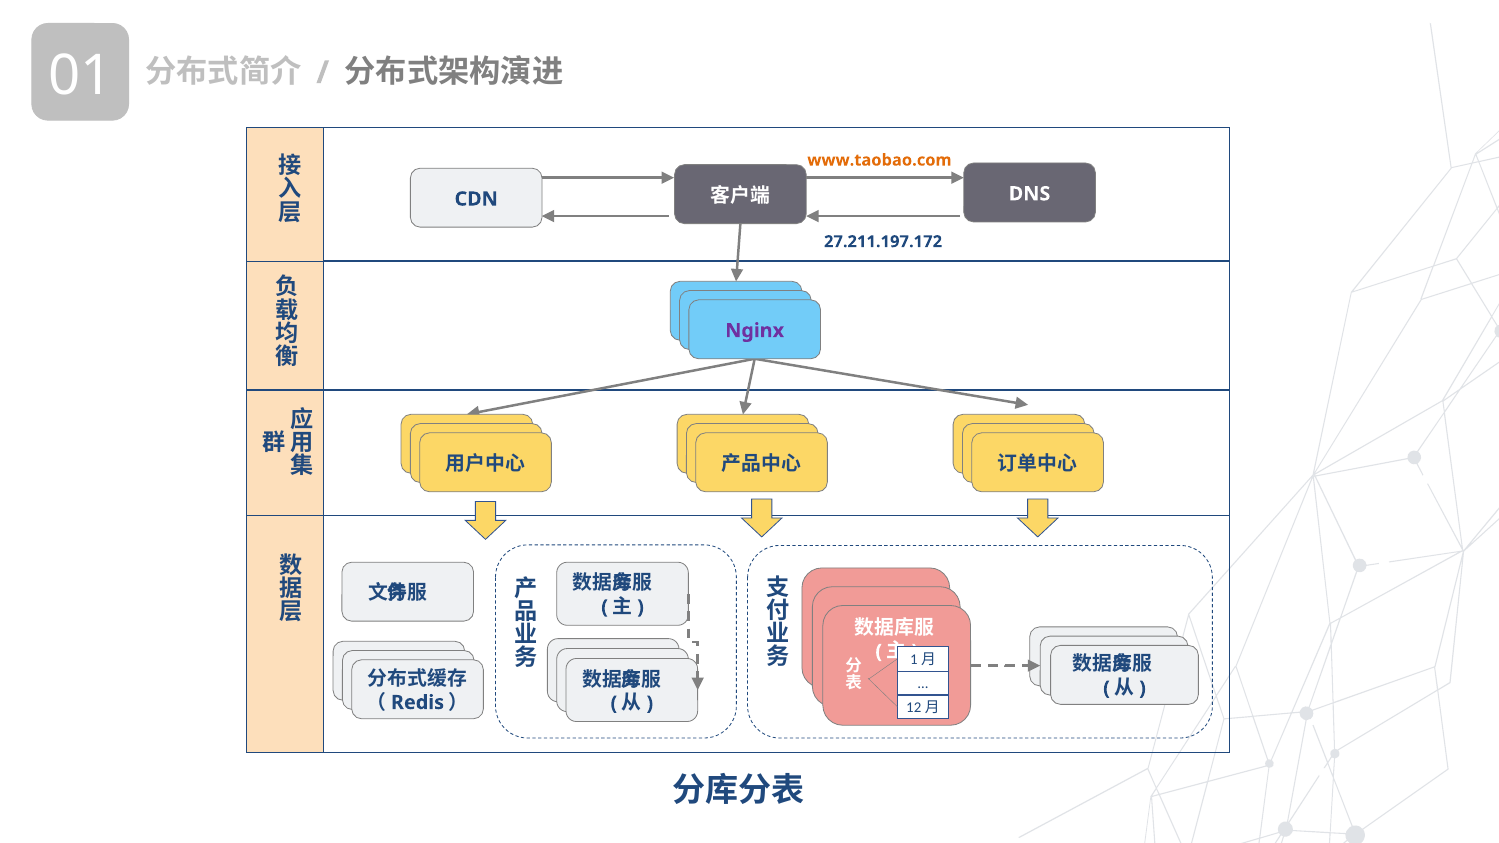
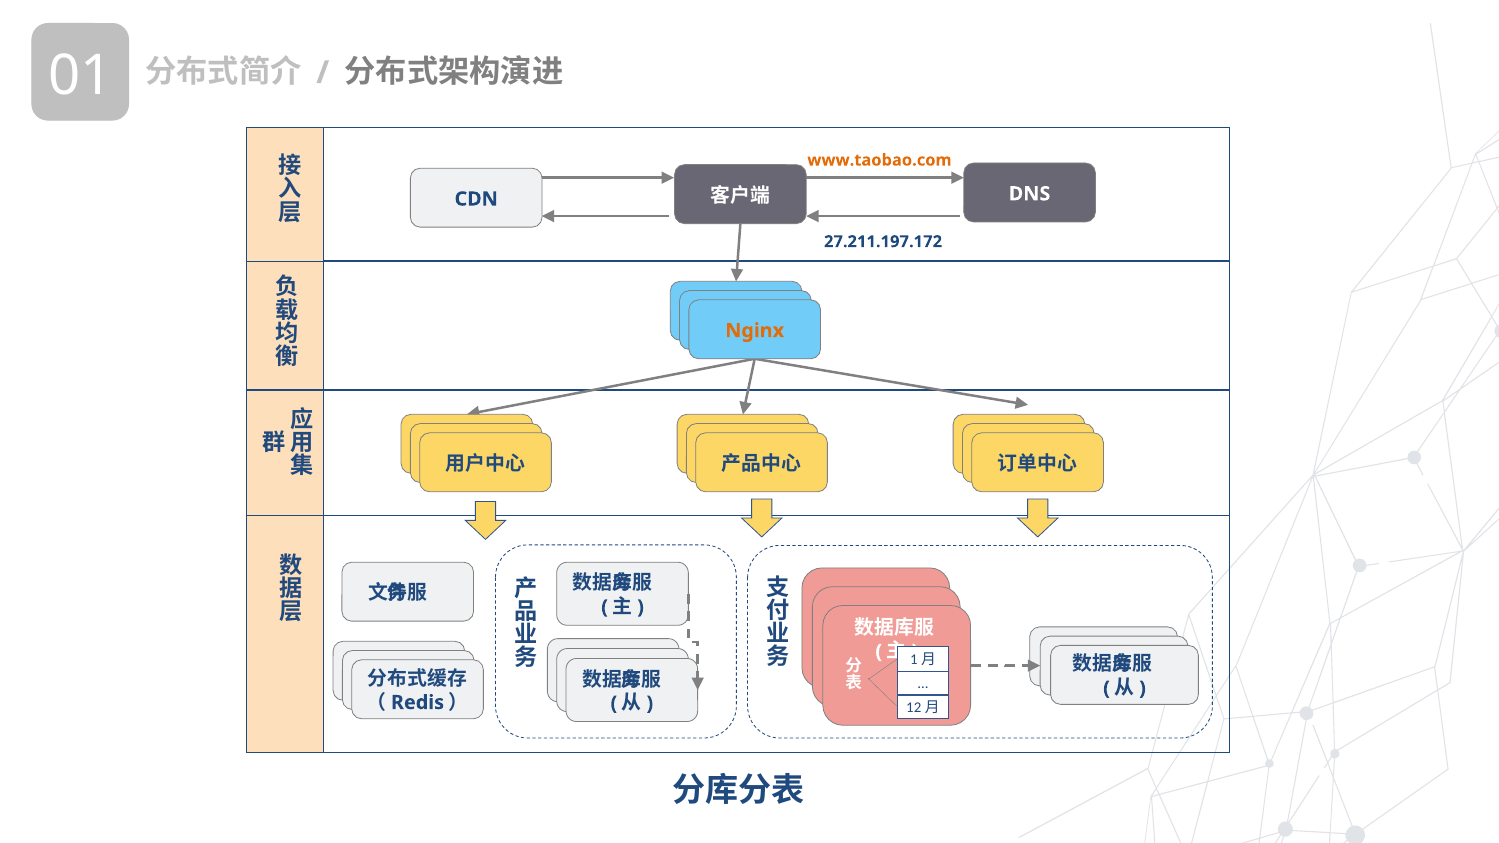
Nginx colour: purple -> orange (755, 331)
